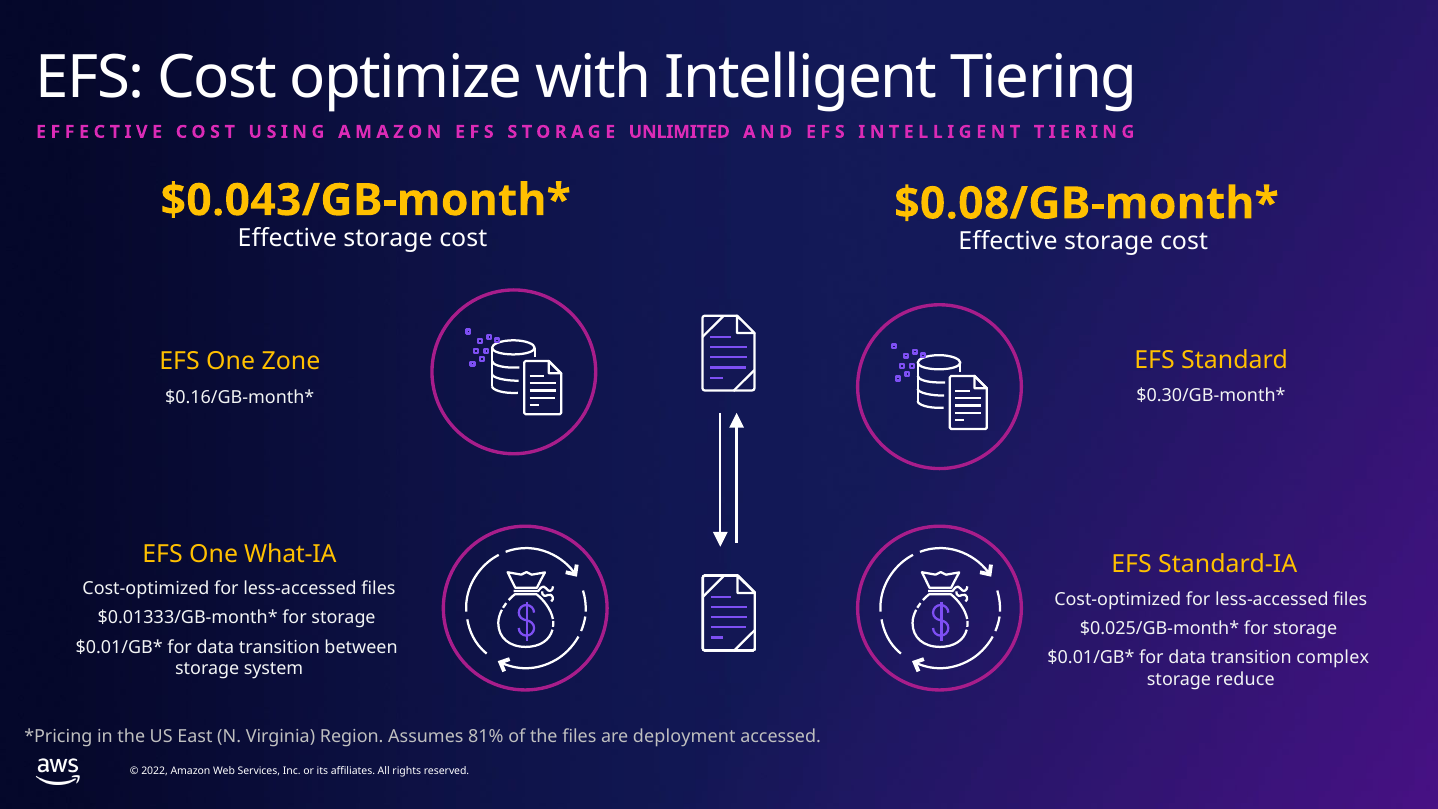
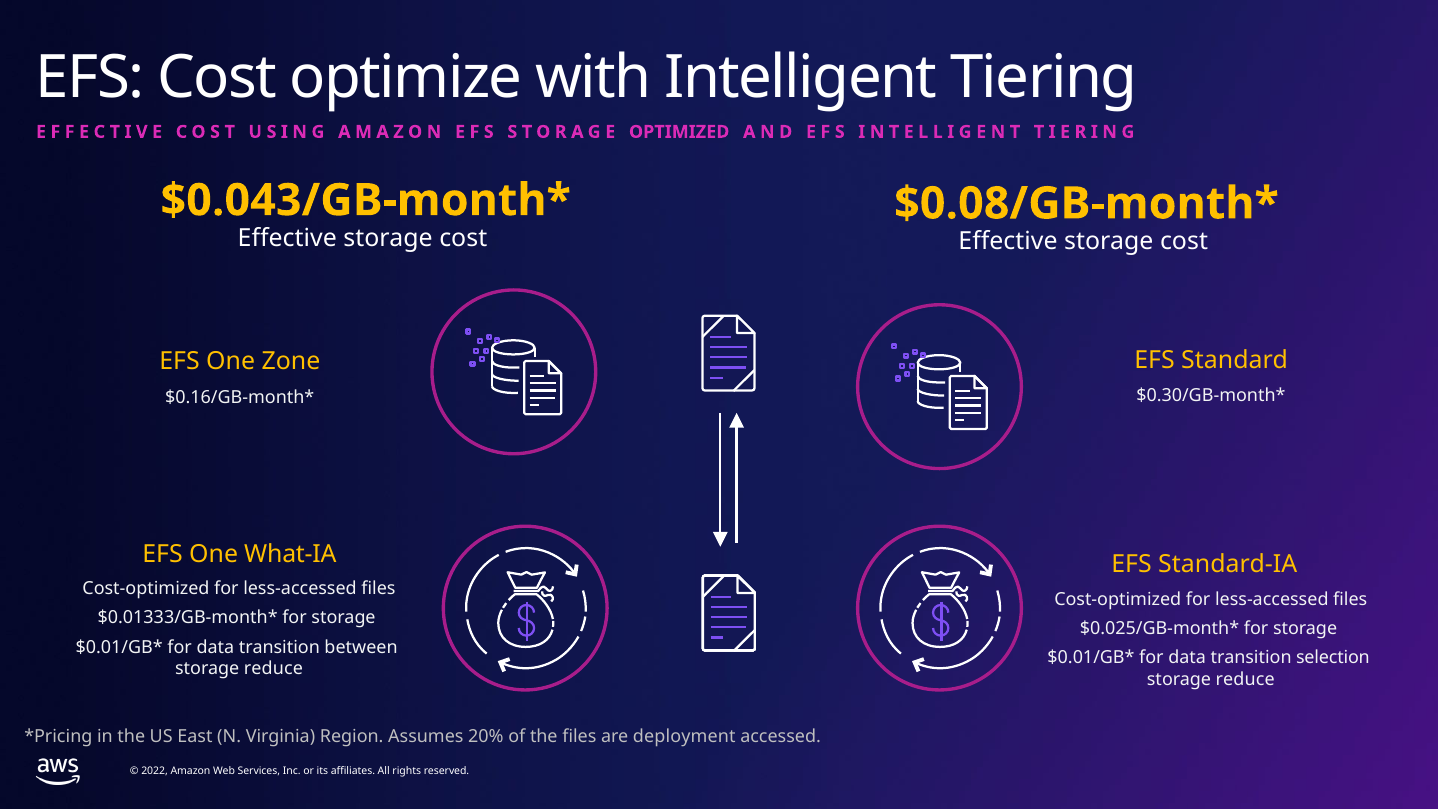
UNLIMITED: UNLIMITED -> OPTIMIZED (679, 132)
complex: complex -> selection (1333, 658)
system: system -> reduce (273, 669)
81%: 81% -> 20% (486, 736)
